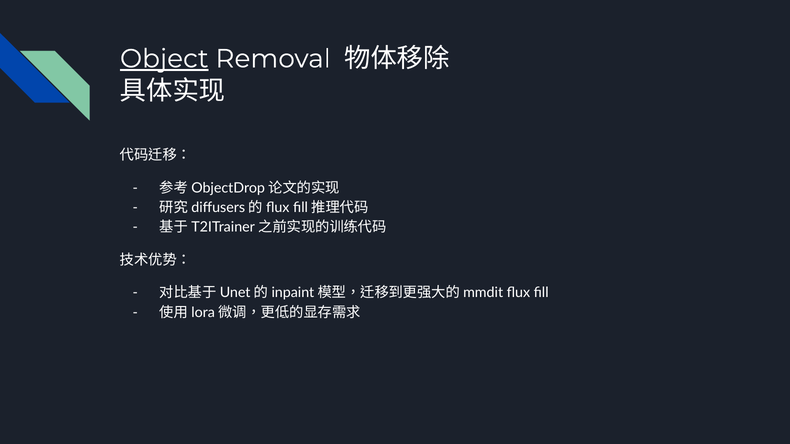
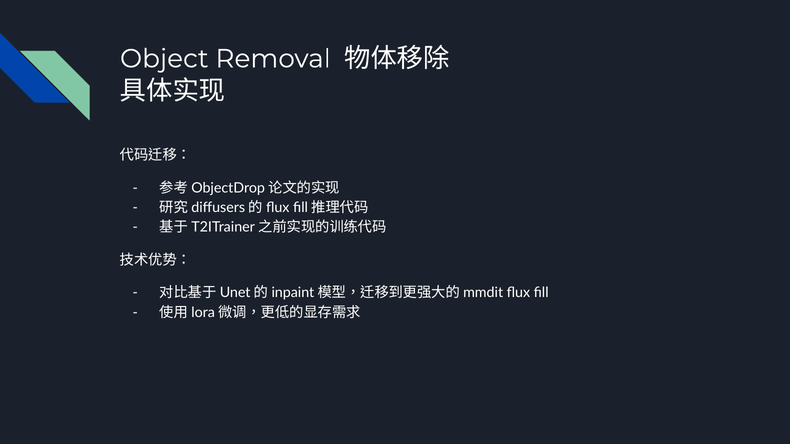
Object underline: present -> none (164, 59)
